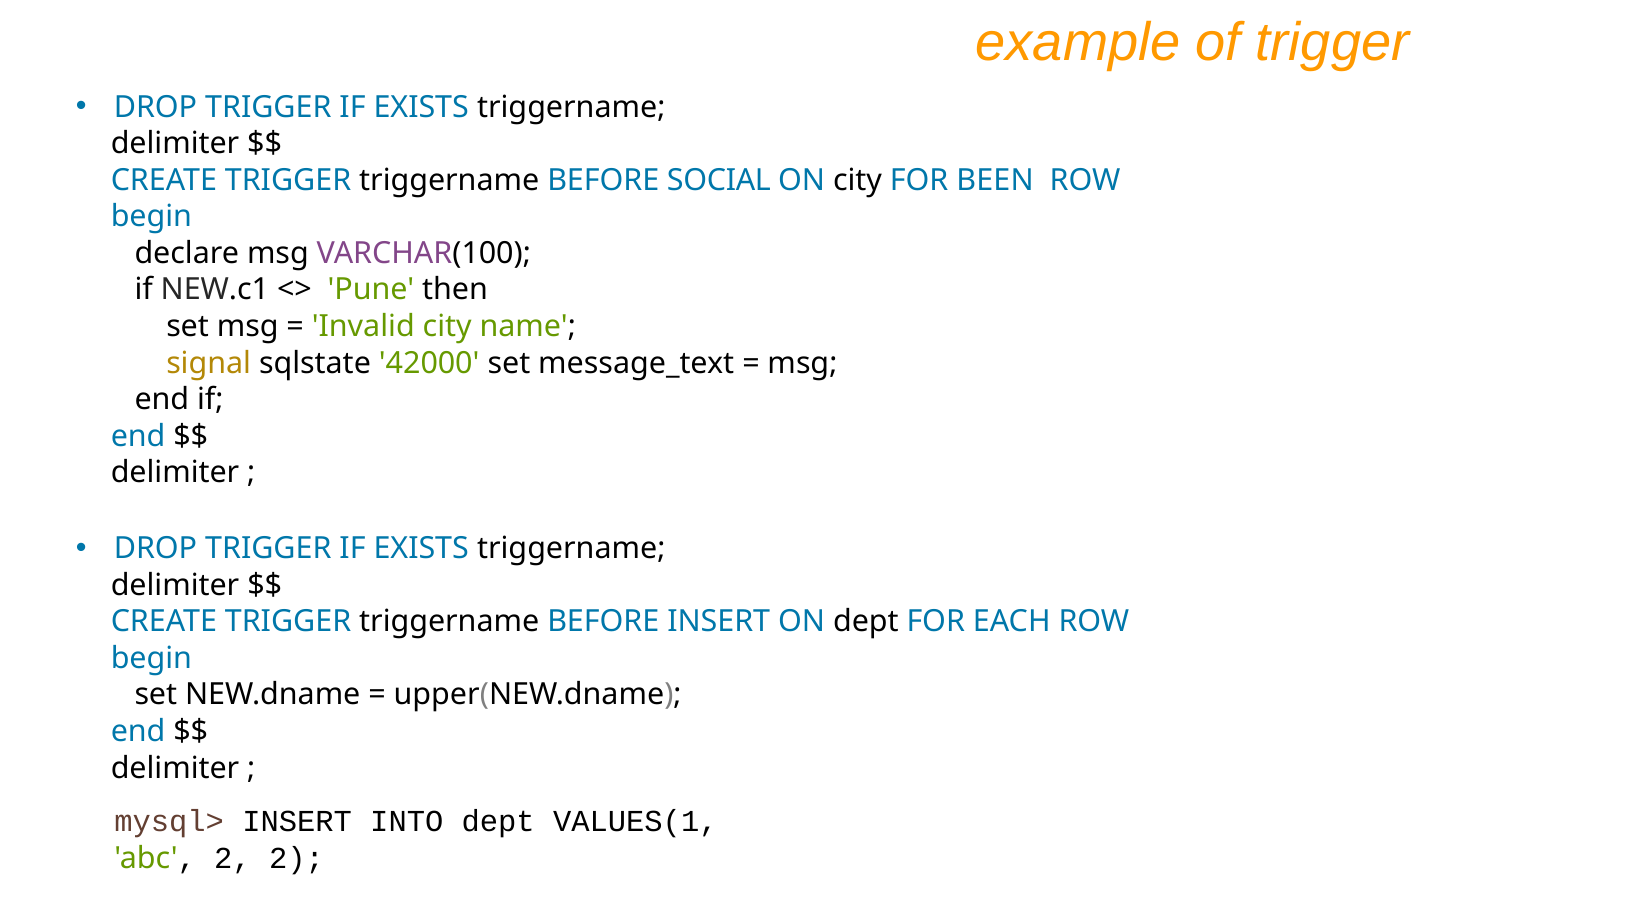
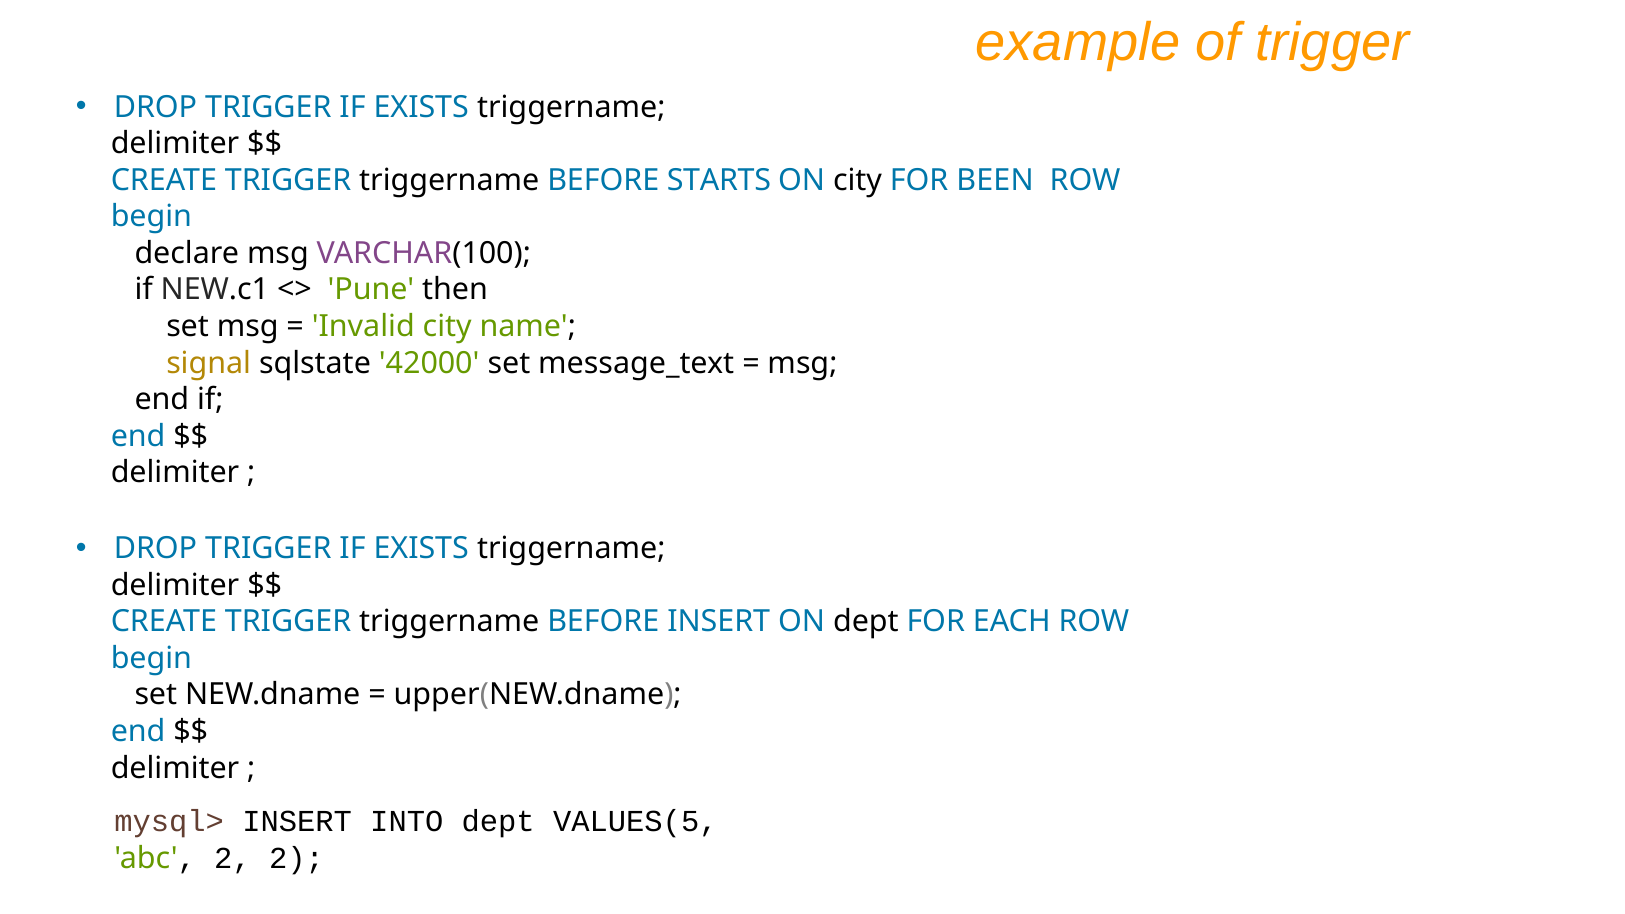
SOCIAL: SOCIAL -> STARTS (719, 180)
VALUES(1: VALUES(1 -> VALUES(5 (635, 822)
